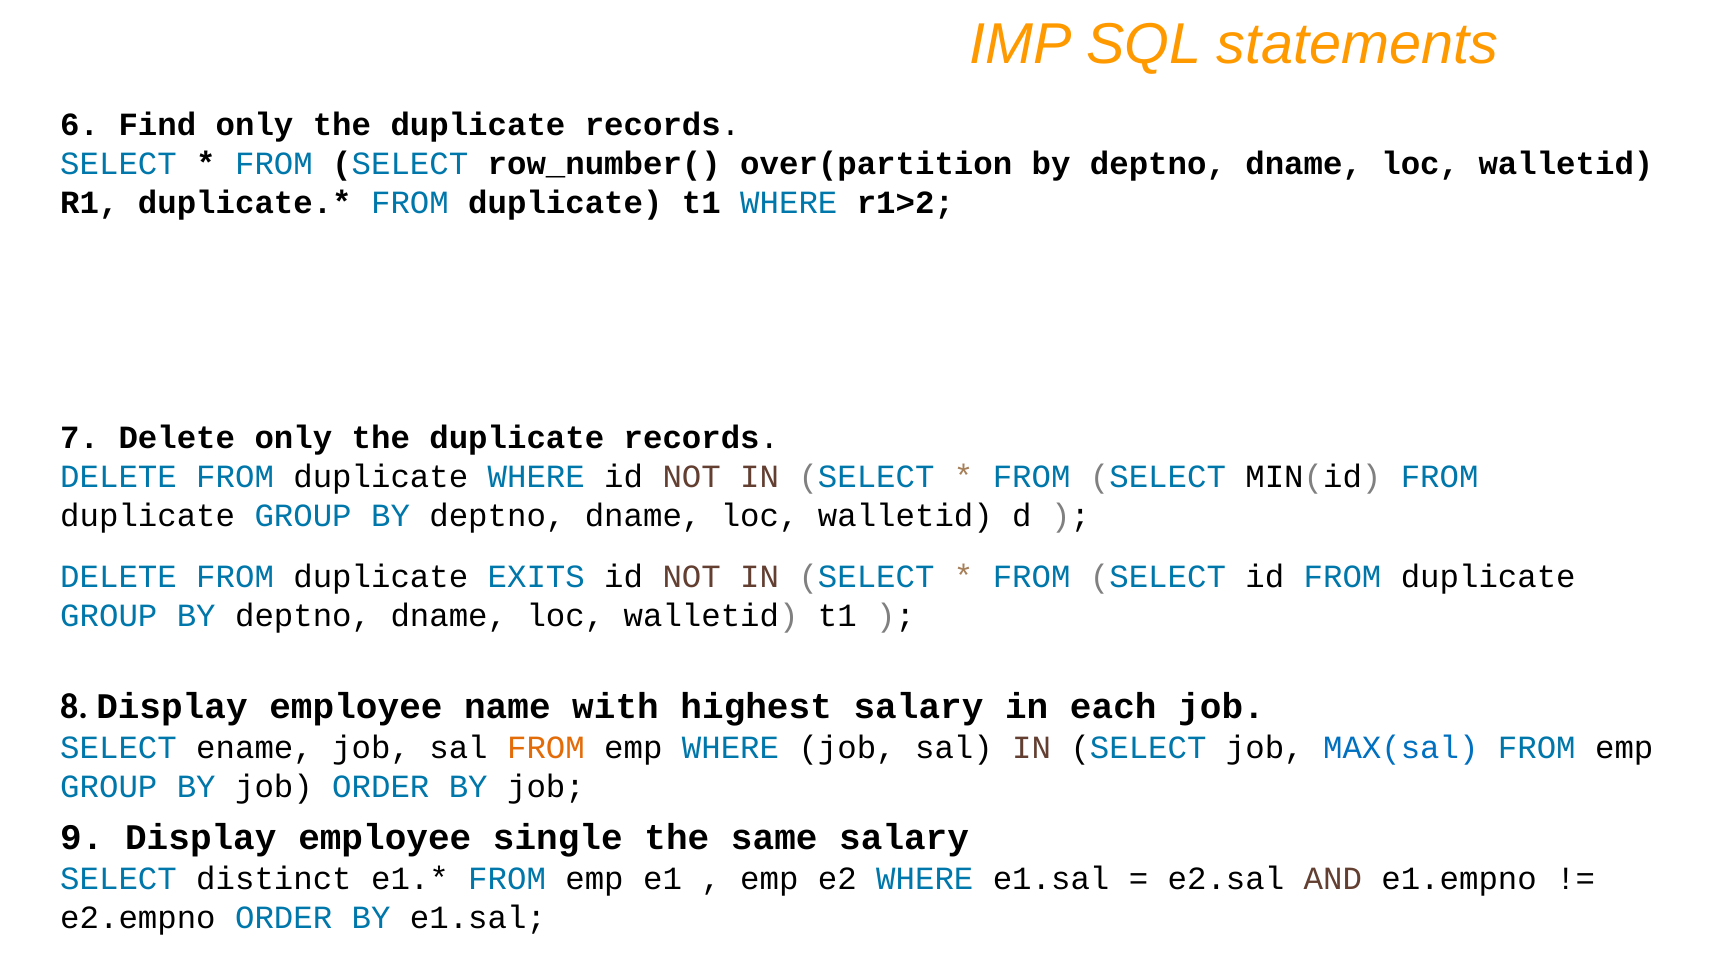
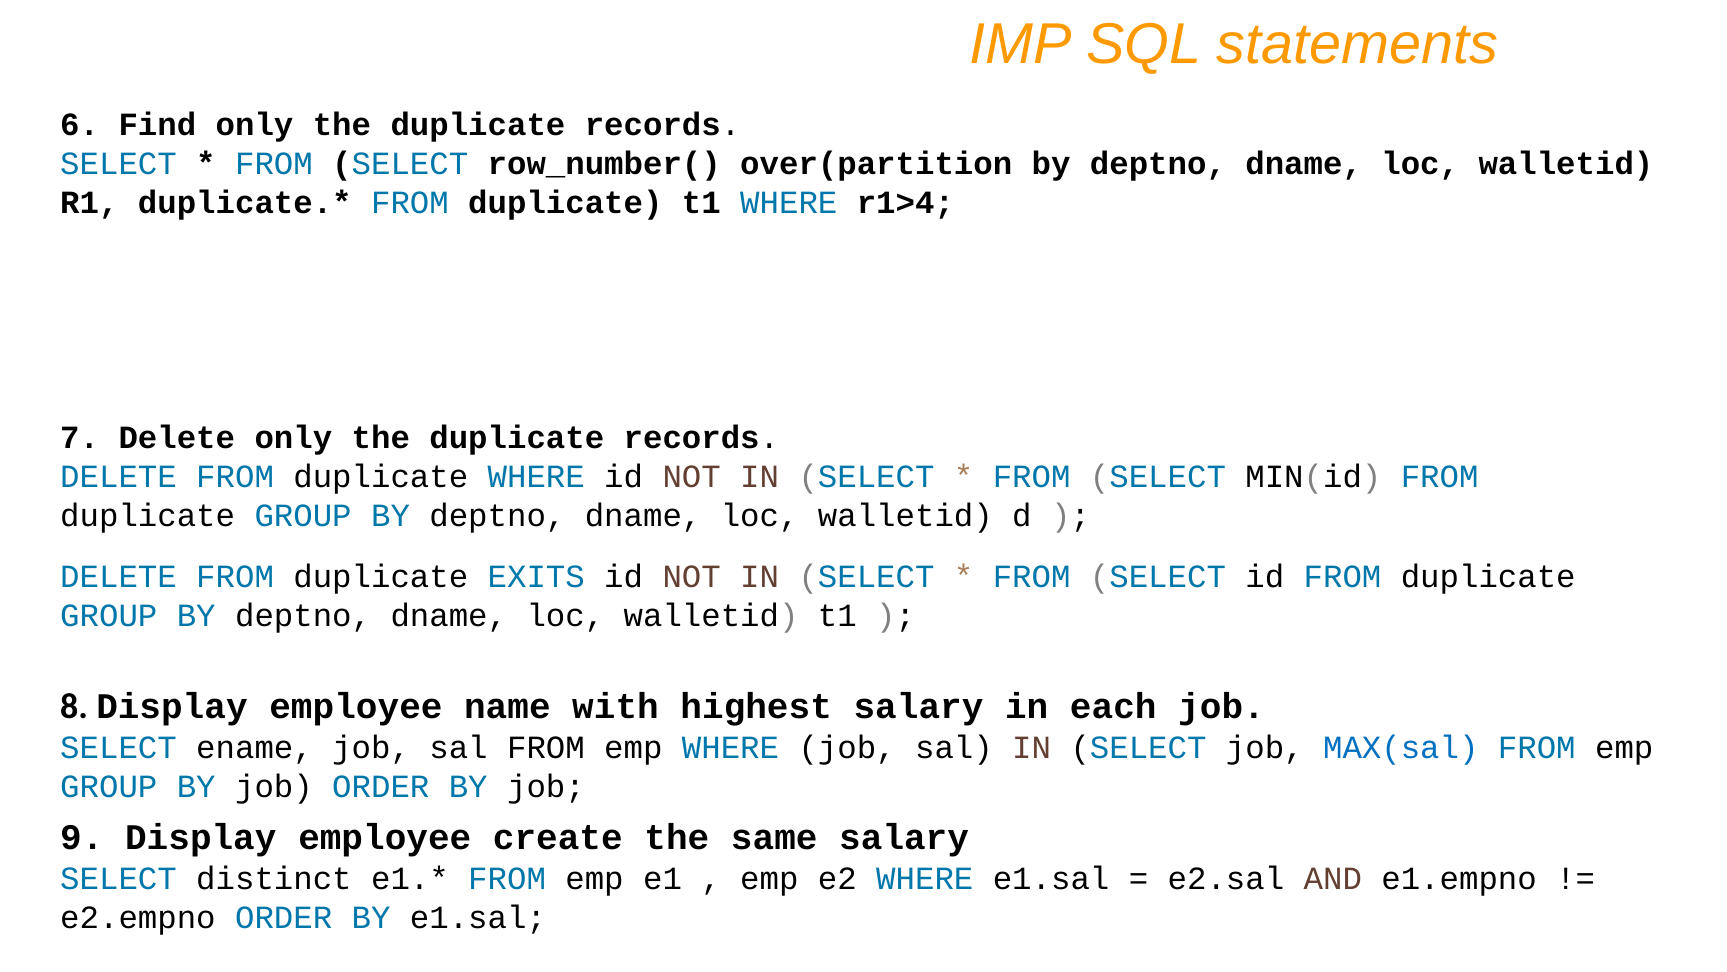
r1>2: r1>2 -> r1>4 (905, 203)
FROM colour: orange -> black (546, 747)
single: single -> create (558, 837)
